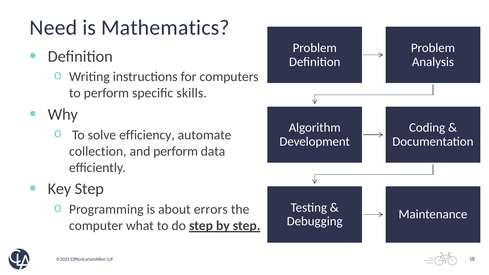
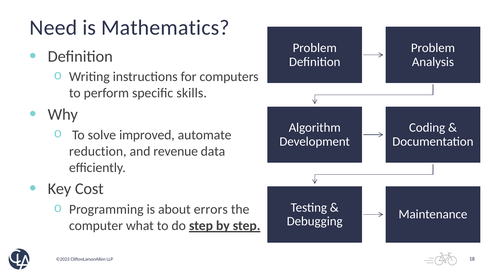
efficiency: efficiency -> improved (147, 135)
collection: collection -> reduction (98, 151)
and perform: perform -> revenue (176, 151)
Key Step: Step -> Cost (89, 189)
